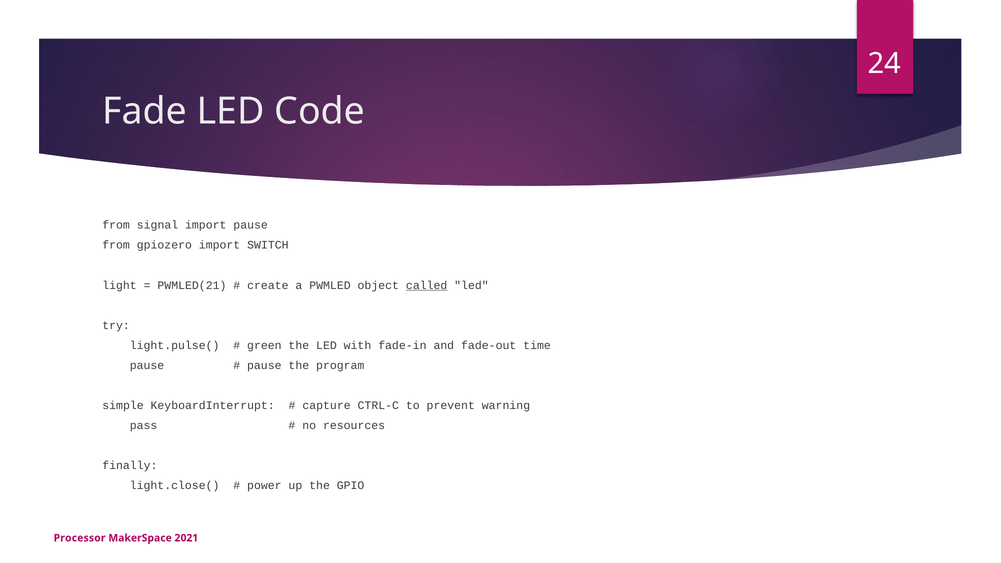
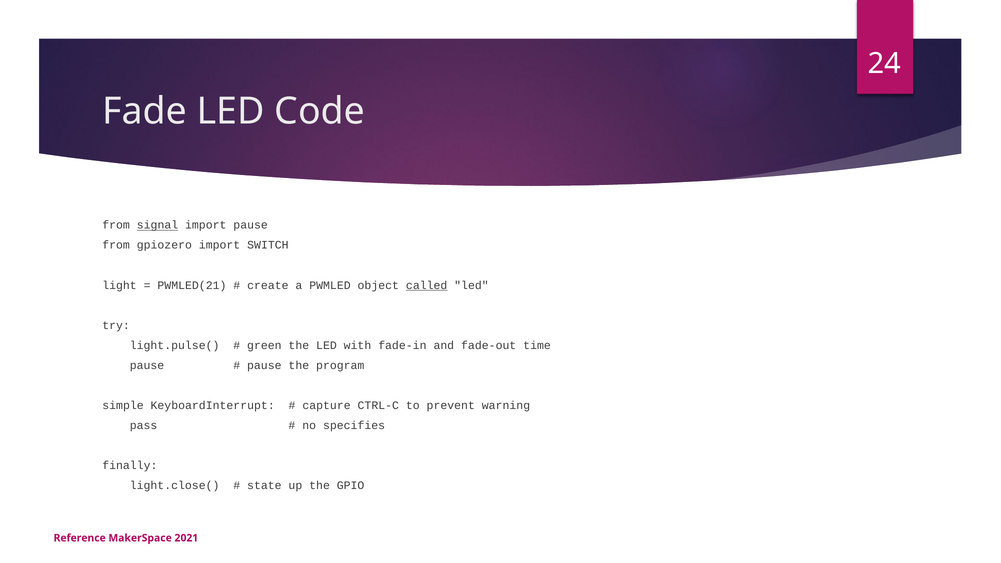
signal underline: none -> present (158, 225)
resources: resources -> specifies (354, 426)
power: power -> state (264, 486)
Processor: Processor -> Reference (80, 538)
